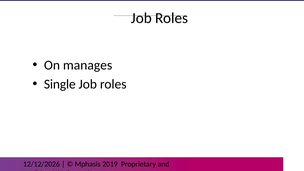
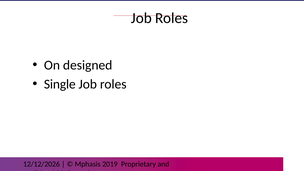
manages: manages -> designed (88, 65)
